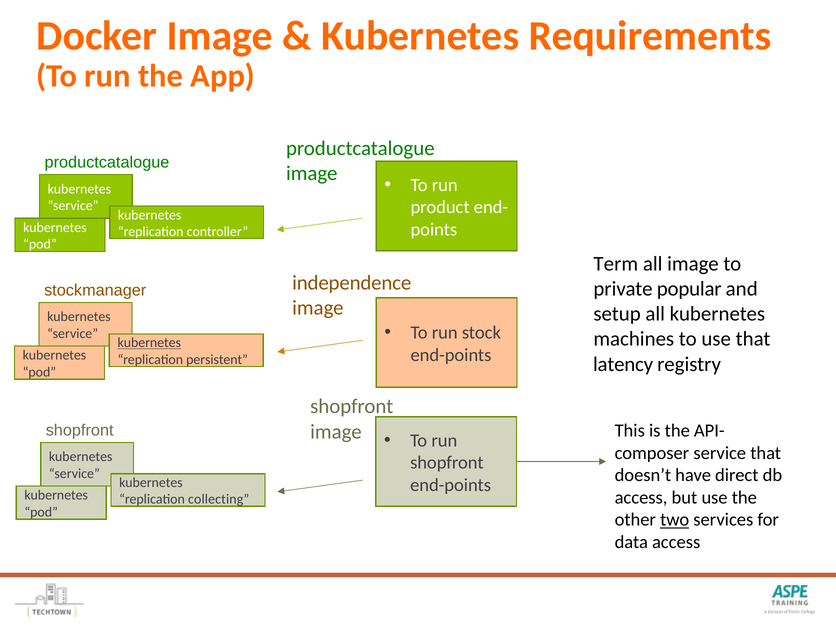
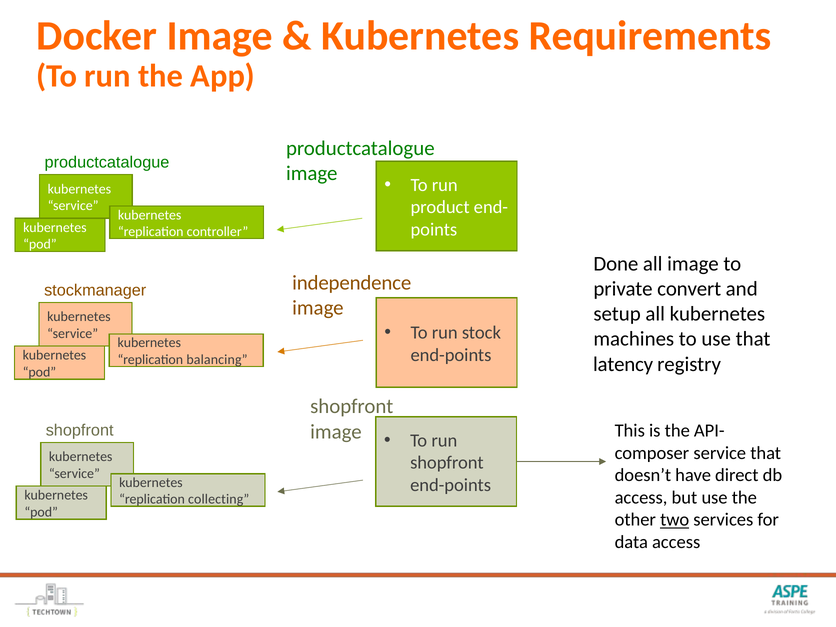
Term: Term -> Done (616, 264)
popular: popular -> convert (689, 289)
kubernetes underline: present -> none (149, 343)
persistent: persistent -> balancing (217, 360)
